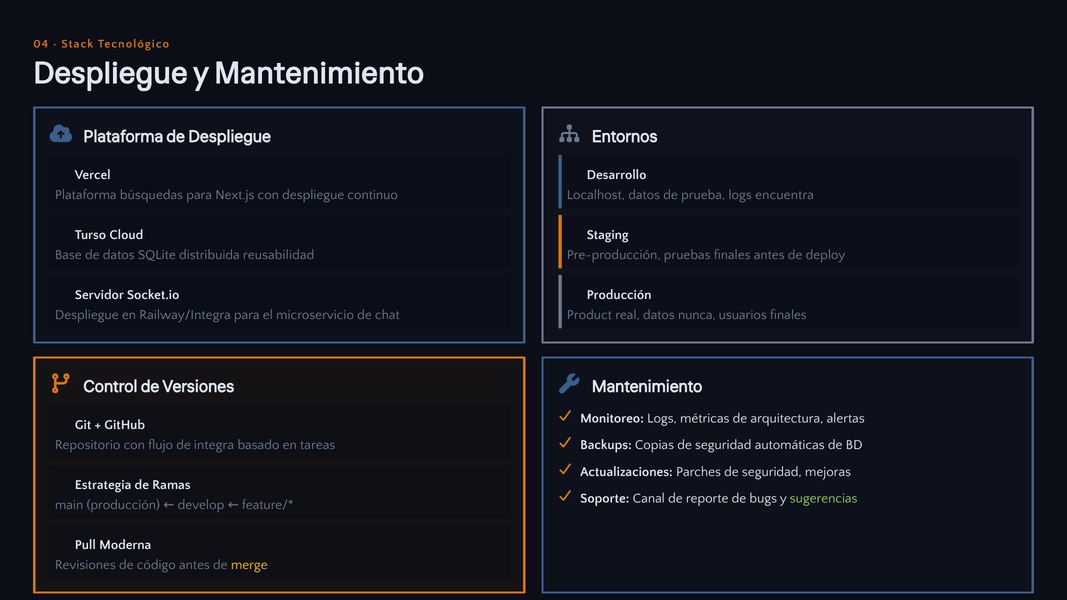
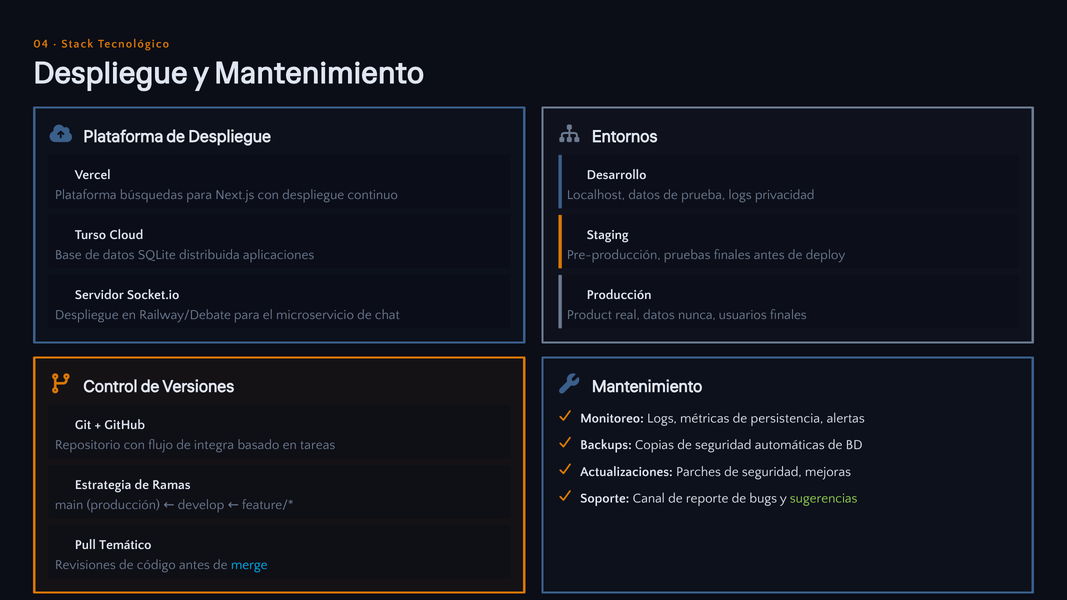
encuentra: encuentra -> privacidad (785, 195)
reusabilidad: reusabilidad -> aplicaciones (279, 255)
Railway/Integra: Railway/Integra -> Railway/Debate (185, 315)
arquitectura: arquitectura -> persistencia (787, 418)
Moderna: Moderna -> Temático (125, 545)
merge colour: yellow -> light blue (249, 565)
